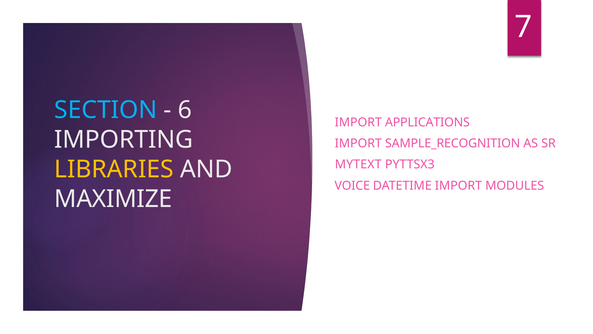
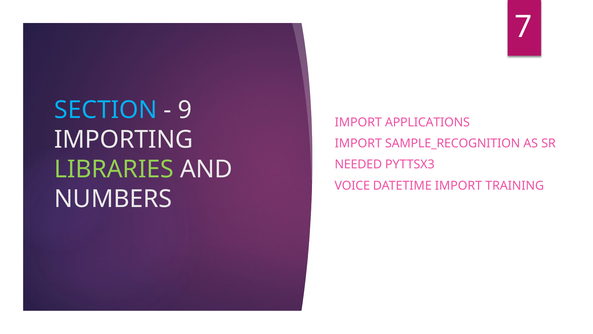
6: 6 -> 9 (185, 110)
MYTEXT: MYTEXT -> NEEDED (358, 164)
LIBRARIES colour: yellow -> light green (114, 169)
MODULES: MODULES -> TRAINING (515, 185)
MAXIMIZE: MAXIMIZE -> NUMBERS (113, 199)
